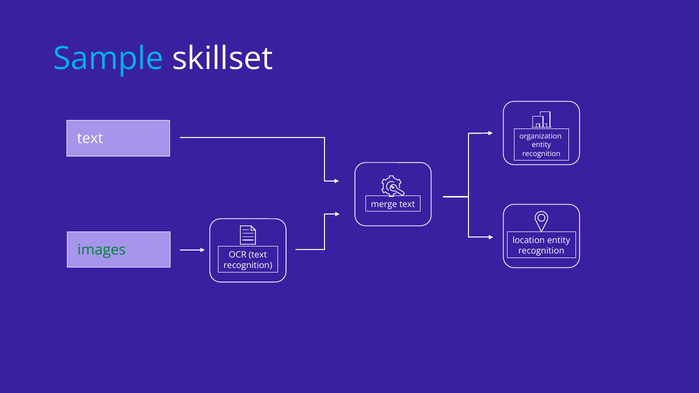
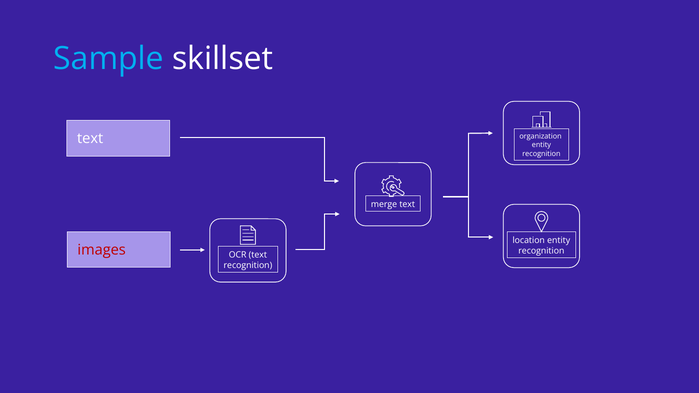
images colour: green -> red (102, 250)
